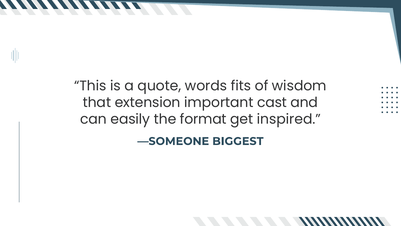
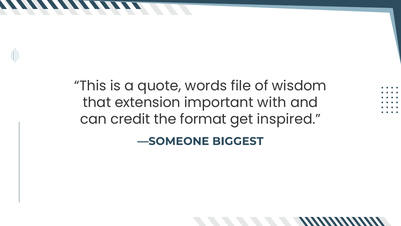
fits: fits -> file (241, 86)
cast: cast -> with (272, 102)
easily: easily -> credit (130, 119)
